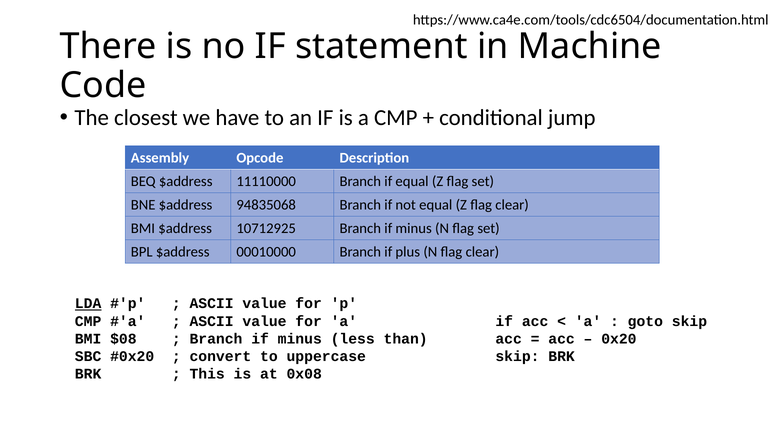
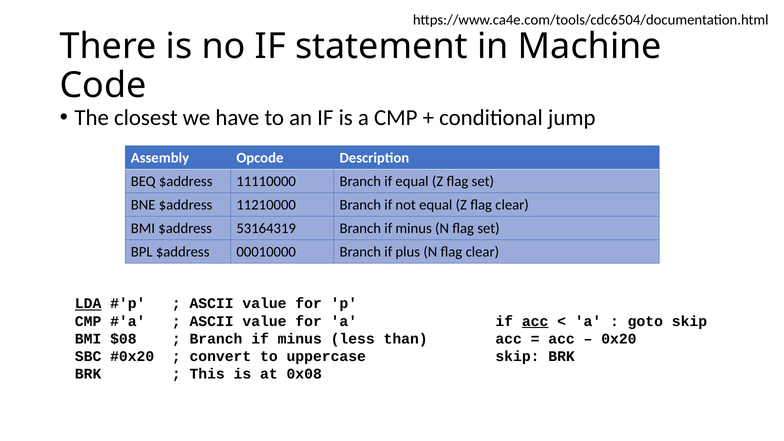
94835068: 94835068 -> 11210000 (266, 205)
10712925: 10712925 -> 53164319 (266, 228)
acc underline: none -> present (535, 321)
